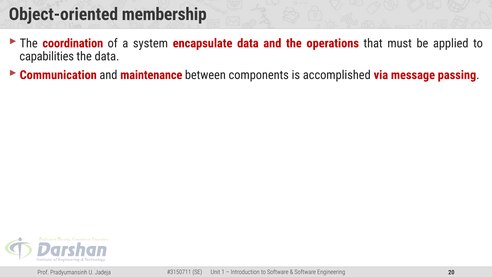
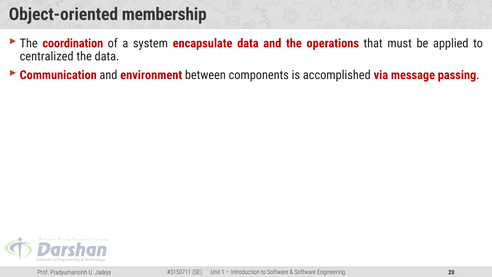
capabilities: capabilities -> centralized (47, 57)
maintenance: maintenance -> environment (151, 75)
